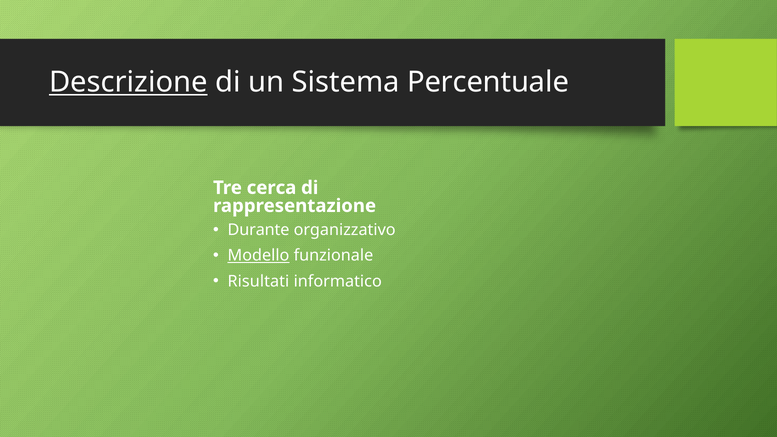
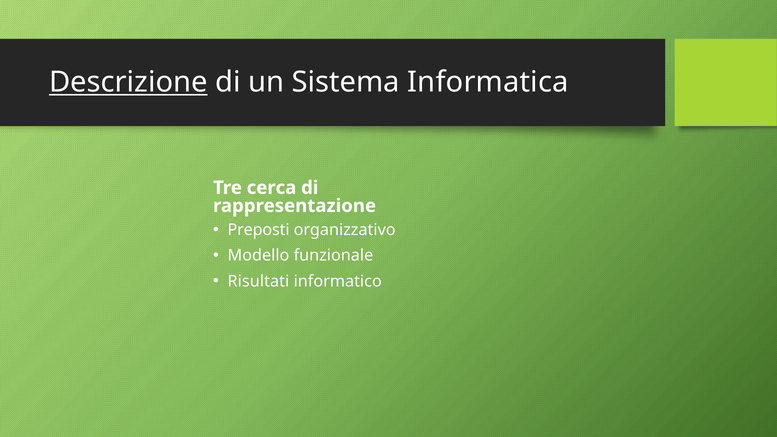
Percentuale: Percentuale -> Informatica (488, 82)
Durante: Durante -> Preposti (259, 230)
Modello underline: present -> none (258, 256)
